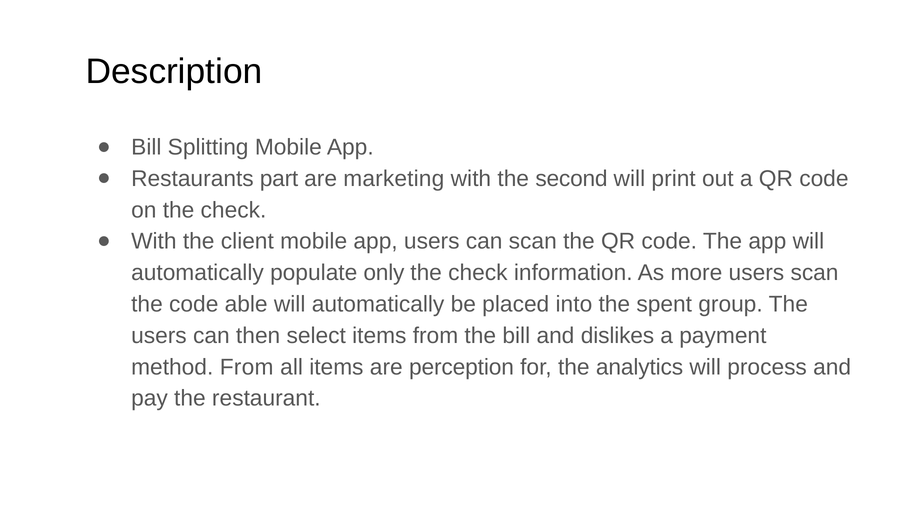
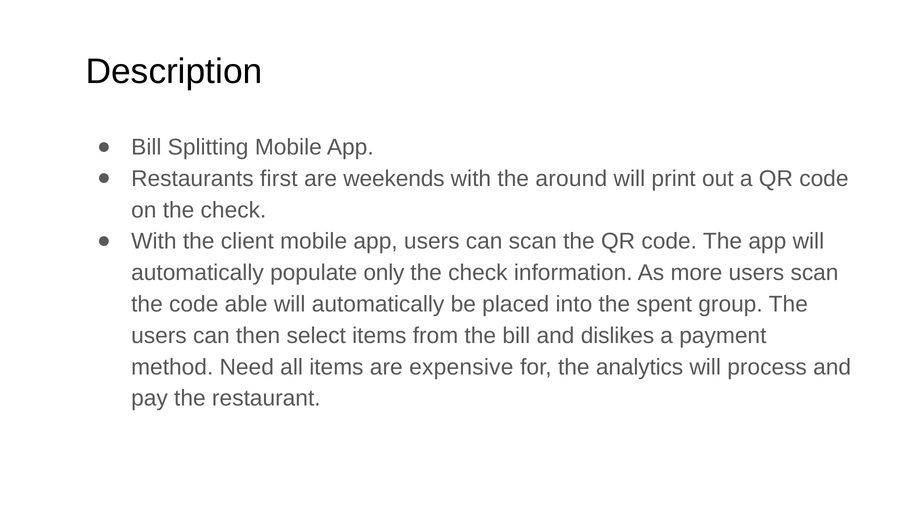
part: part -> first (279, 179)
marketing: marketing -> weekends (394, 179)
second: second -> around (571, 179)
method From: From -> Need (247, 367)
perception: perception -> expensive (461, 367)
